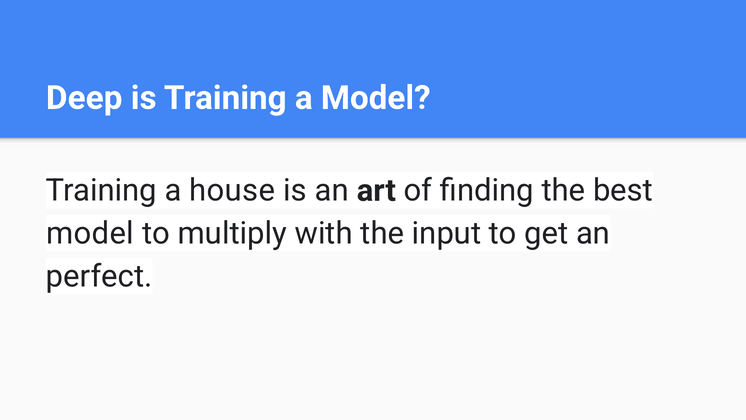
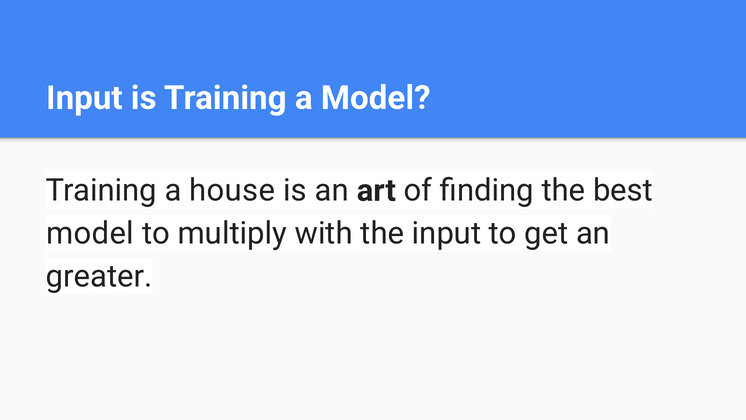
Deep: Deep -> Input (84, 98)
perfect: perfect -> greater (99, 276)
